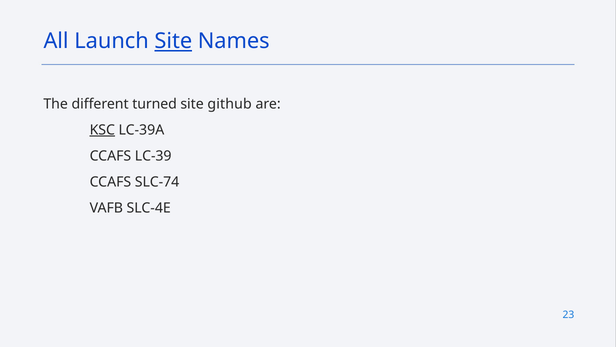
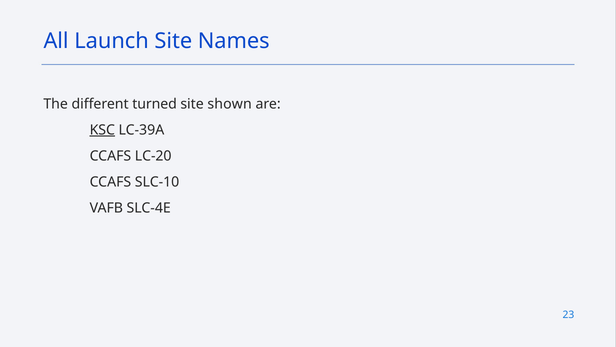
Site underline: present -> none (173, 41)
github: github -> shown (230, 104)
LC-39: LC-39 -> LC-20 (153, 156)
SLC-74: SLC-74 -> SLC-10 (157, 182)
